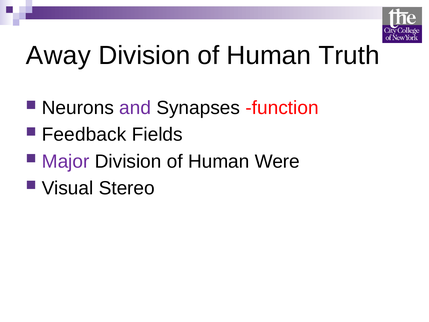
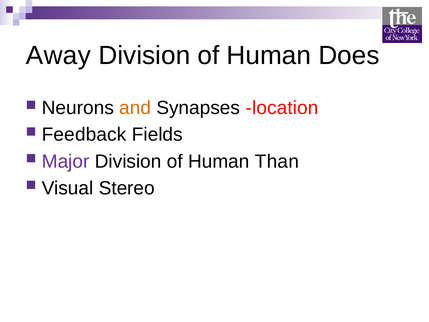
Truth: Truth -> Does (349, 55)
and colour: purple -> orange (135, 108)
function: function -> location (282, 108)
Were: Were -> Than (277, 161)
